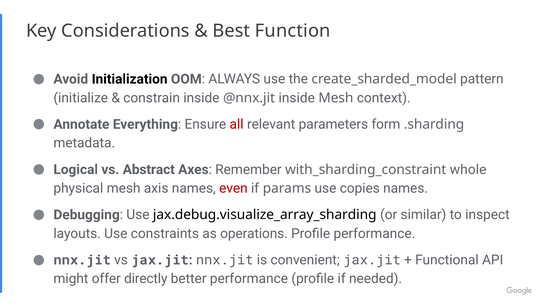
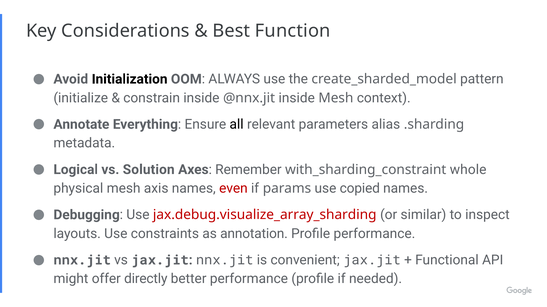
all colour: red -> black (237, 125)
form: form -> alias (386, 125)
Abstract: Abstract -> Solution (149, 170)
copies: copies -> copied (360, 189)
jax.debug.visualize_array_sharding colour: black -> red (265, 215)
operations: operations -> annotation (254, 234)
